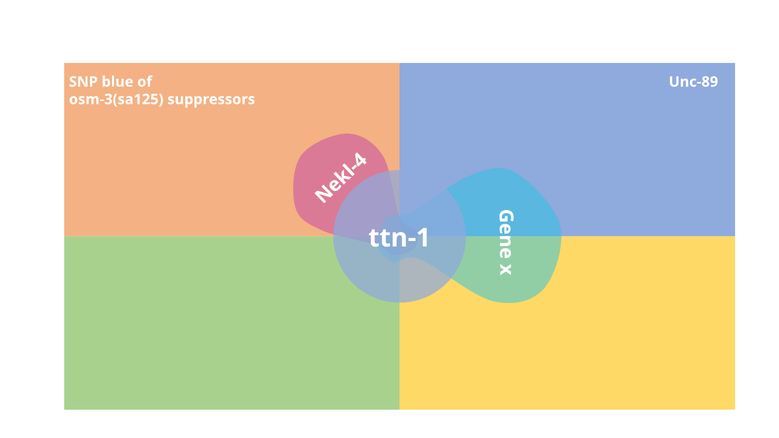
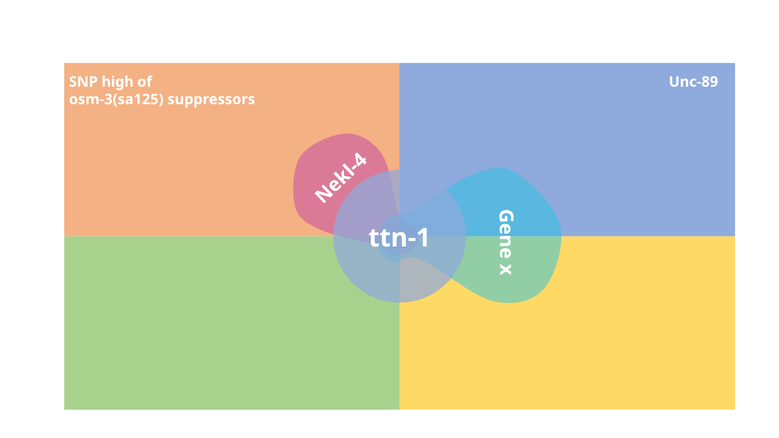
blue: blue -> high (118, 82)
